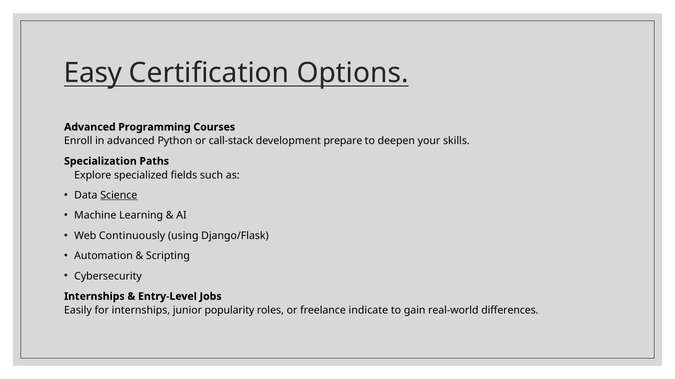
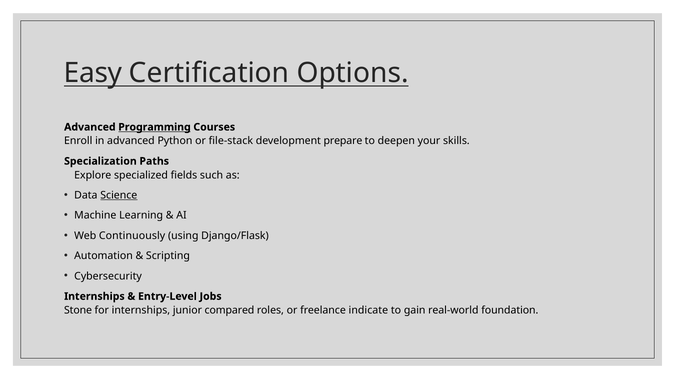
Programming underline: none -> present (154, 127)
call-stack: call-stack -> file-stack (231, 141)
Easily: Easily -> Stone (78, 311)
popularity: popularity -> compared (229, 311)
differences: differences -> foundation (510, 311)
